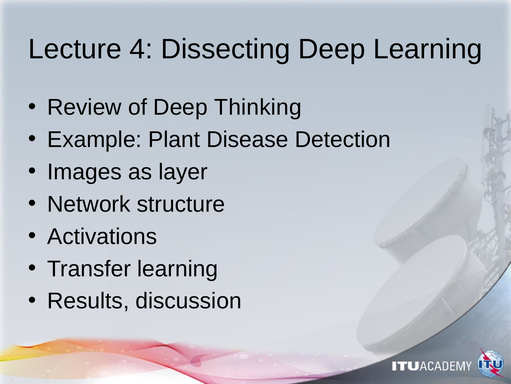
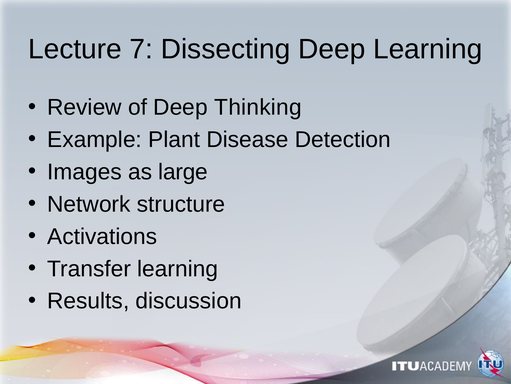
4: 4 -> 7 (141, 49)
layer: layer -> large (183, 172)
